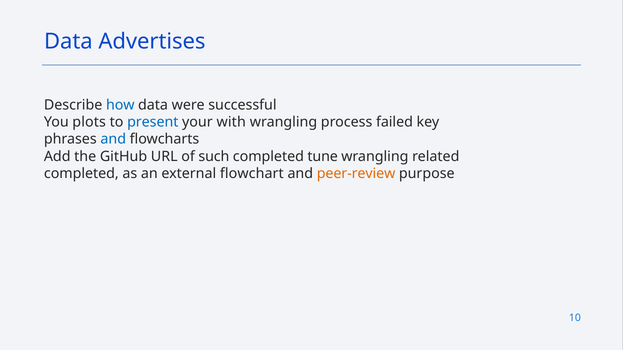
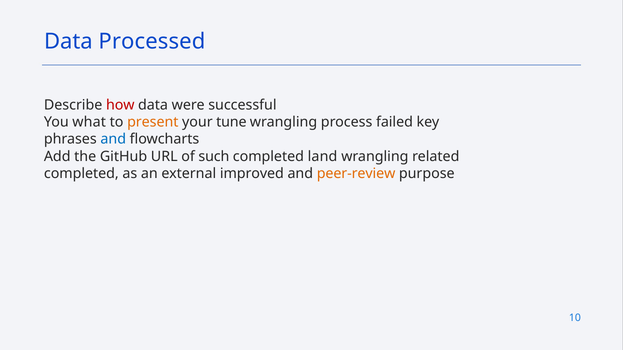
Advertises: Advertises -> Processed (152, 42)
how colour: blue -> red (120, 105)
plots: plots -> what (89, 122)
present colour: blue -> orange (153, 122)
with: with -> tune (231, 122)
tune: tune -> land (323, 157)
flowchart: flowchart -> improved (252, 174)
